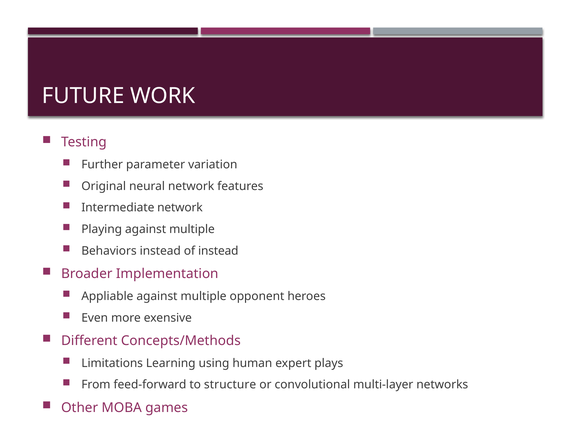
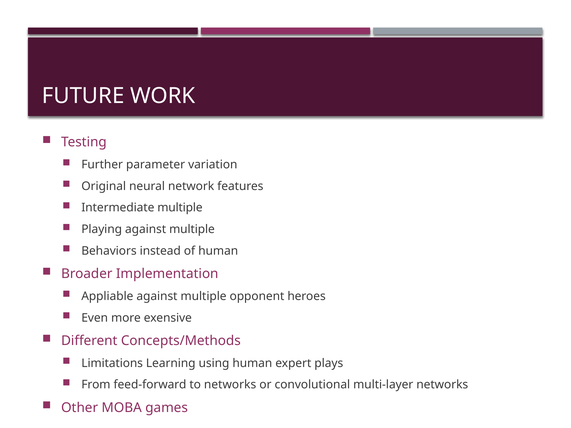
Intermediate network: network -> multiple (180, 208)
of instead: instead -> human (218, 251)
to structure: structure -> networks (230, 385)
